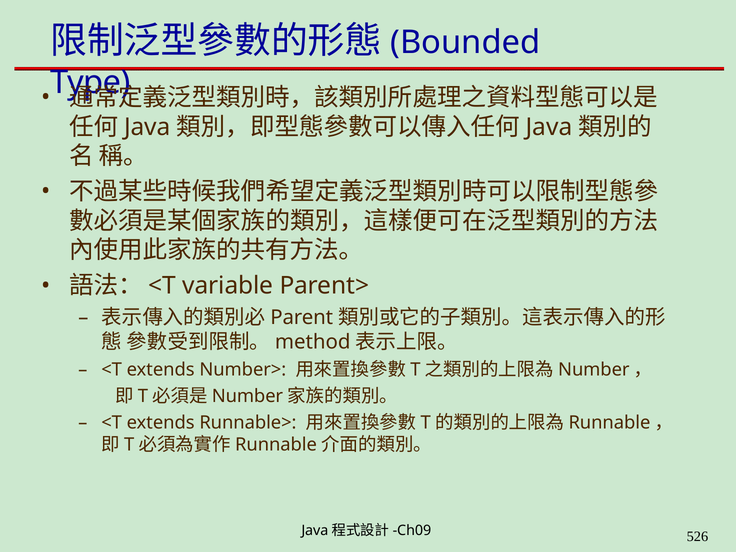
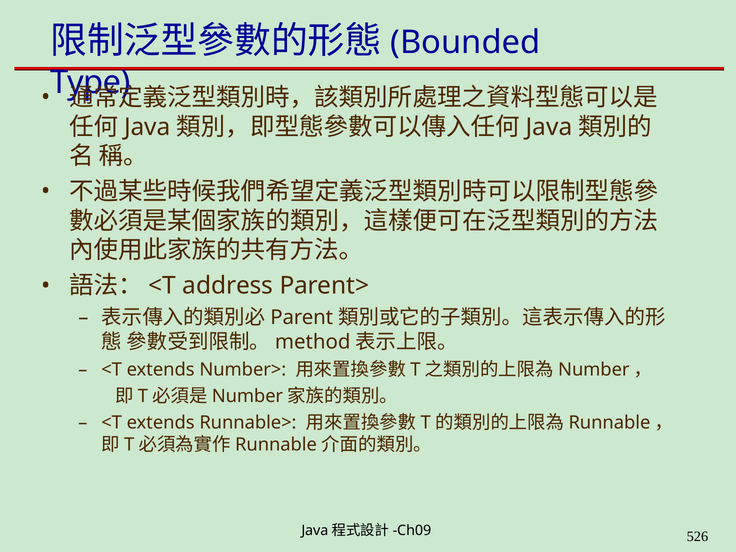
variable: variable -> address (228, 286)
